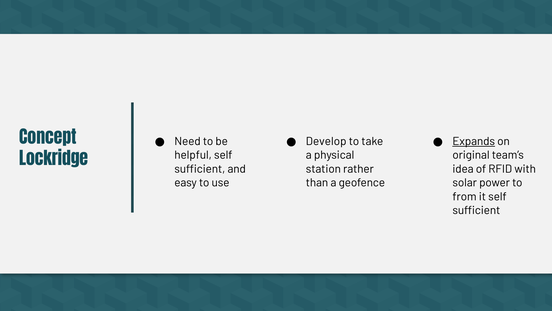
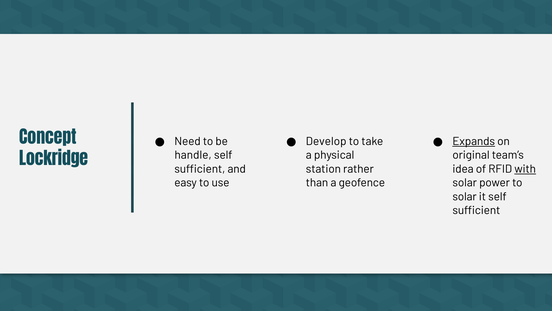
helpful: helpful -> handle (193, 155)
with underline: none -> present (525, 169)
from: from -> solar (465, 196)
